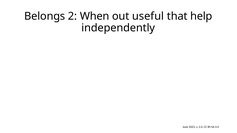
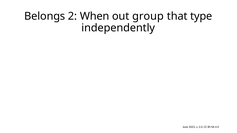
useful: useful -> group (148, 16)
help: help -> type (201, 16)
